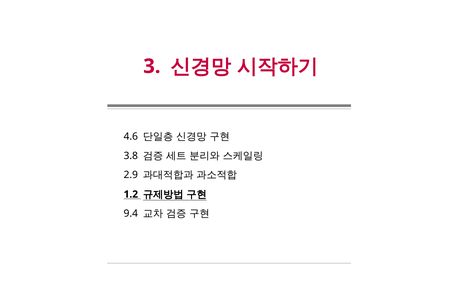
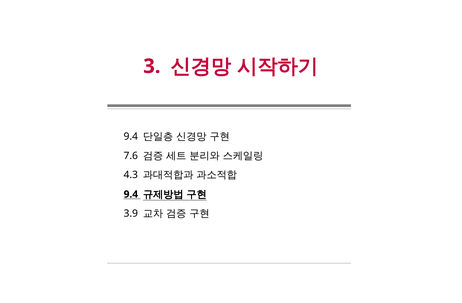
4.6: 4.6 -> 9.4 (131, 137)
3.8: 3.8 -> 7.6 (131, 156)
2.9: 2.9 -> 4.3 (131, 175)
1.2: 1.2 -> 9.4 (131, 195)
9.4: 9.4 -> 3.9 (131, 214)
